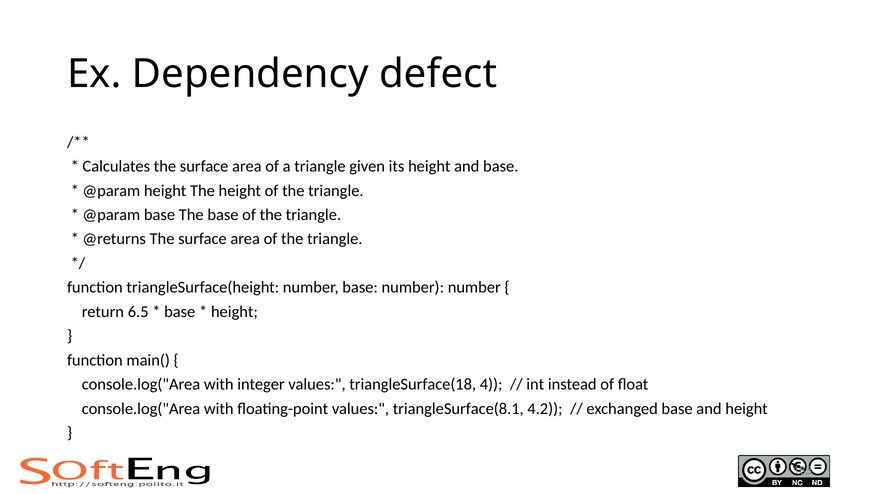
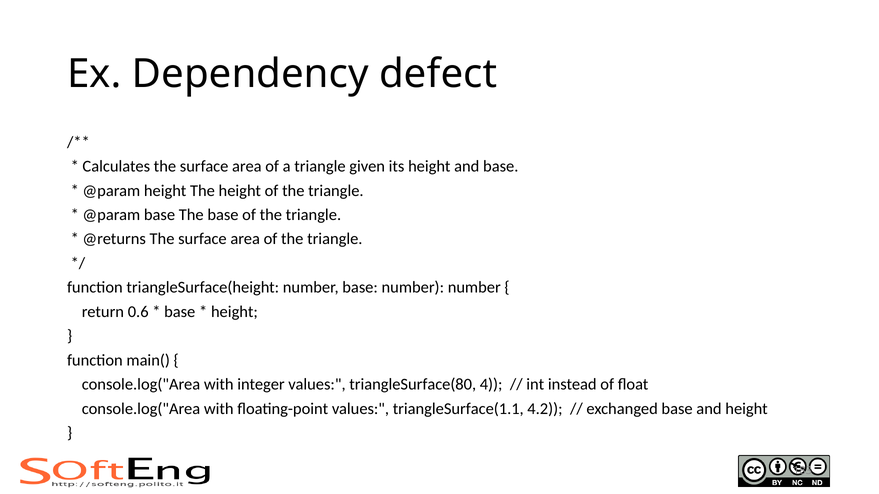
6.5: 6.5 -> 0.6 (138, 312)
triangleSurface(18: triangleSurface(18 -> triangleSurface(80 (413, 385)
triangleSurface(8.1: triangleSurface(8.1 -> triangleSurface(1.1 (458, 409)
